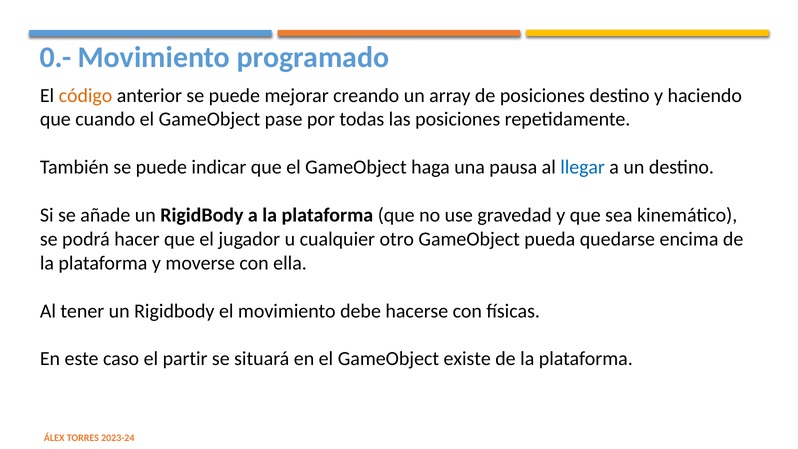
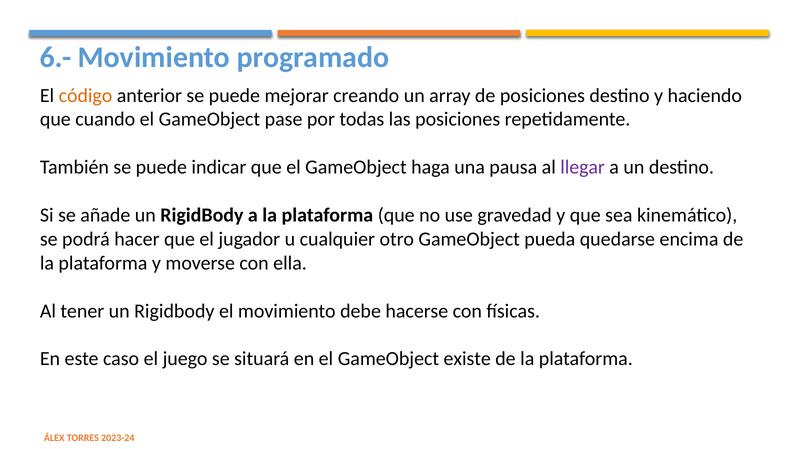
0.-: 0.- -> 6.- (56, 57)
llegar colour: blue -> purple (583, 167)
partir: partir -> juego (185, 359)
